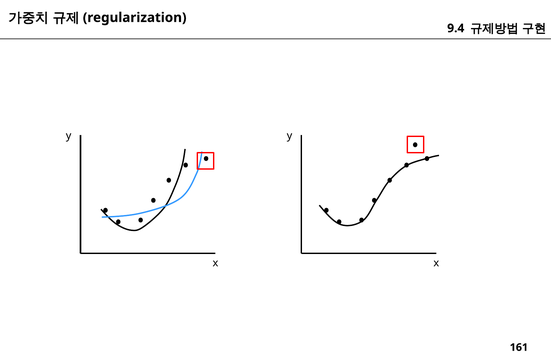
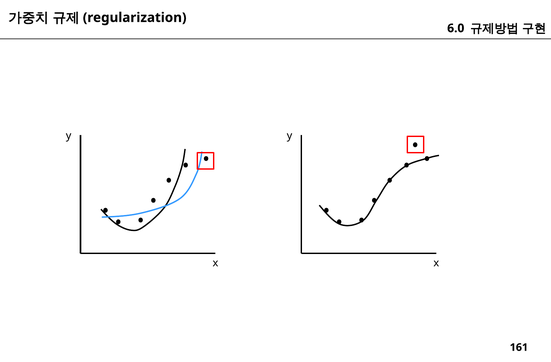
9.4: 9.4 -> 6.0 (456, 28)
